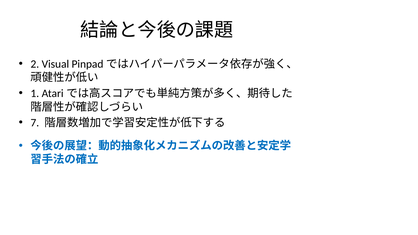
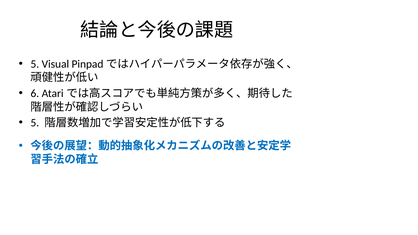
2: 2 -> 5 (35, 64)
1: 1 -> 6 (35, 93)
7: 7 -> 5 (35, 123)
